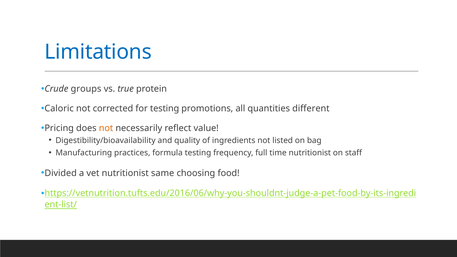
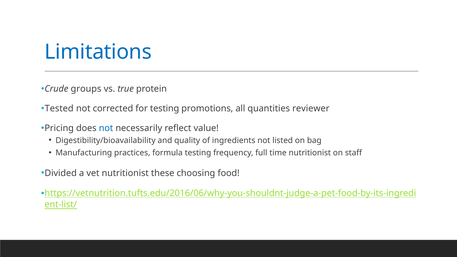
Caloric: Caloric -> Tested (59, 109)
different: different -> reviewer (311, 109)
not colour: orange -> blue (106, 128)
same: same -> these (163, 173)
